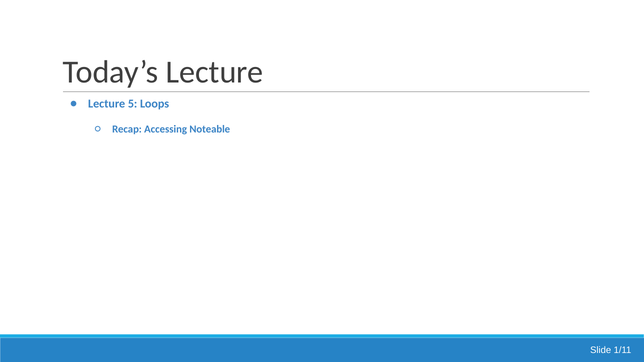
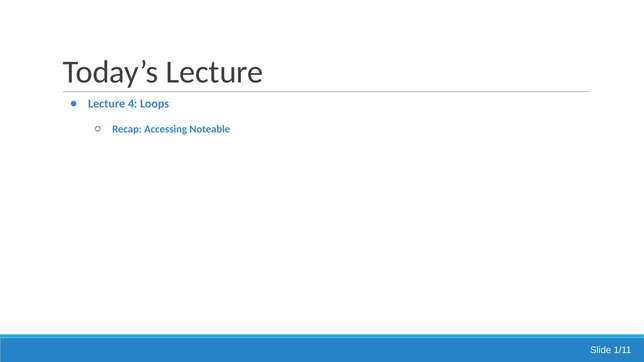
5: 5 -> 4 (133, 104)
